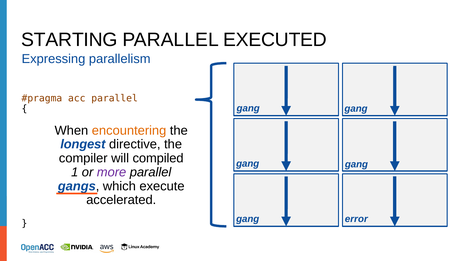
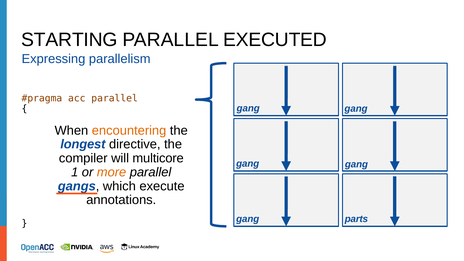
compiled: compiled -> multicore (158, 158)
more colour: purple -> orange (112, 172)
accelerated: accelerated -> annotations (121, 200)
error: error -> parts (356, 219)
